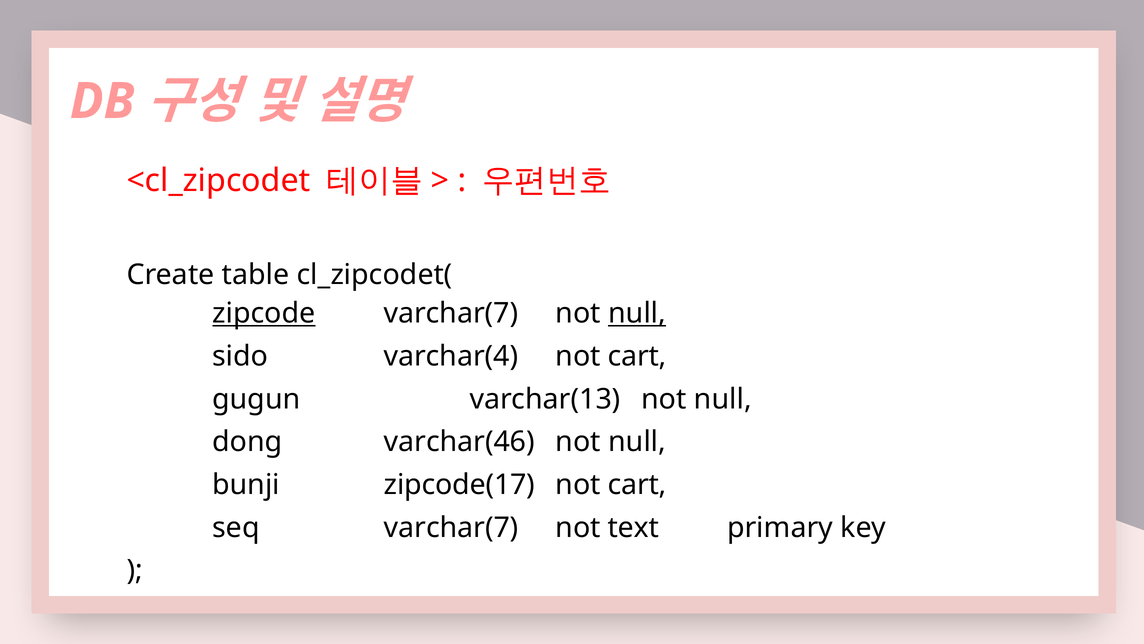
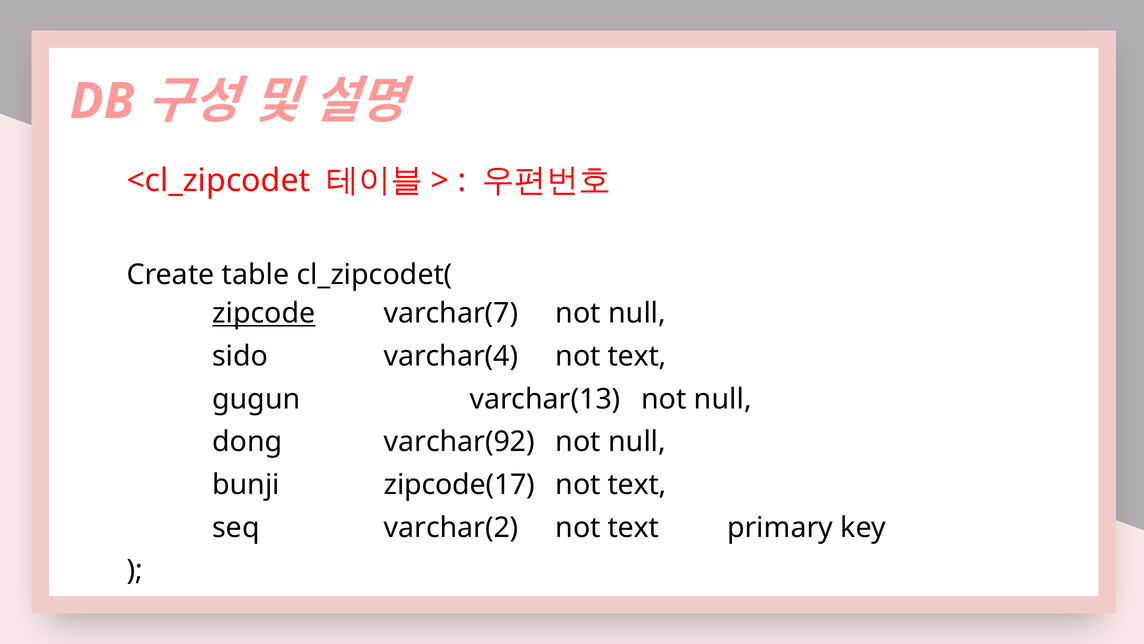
null underline: present -> none (637, 313)
varchar(4 not cart: cart -> text (637, 356)
varchar(46: varchar(46 -> varchar(92 (459, 442)
cart: cart -> text (637, 484)
seq varchar(7: varchar(7 -> varchar(2 (451, 527)
